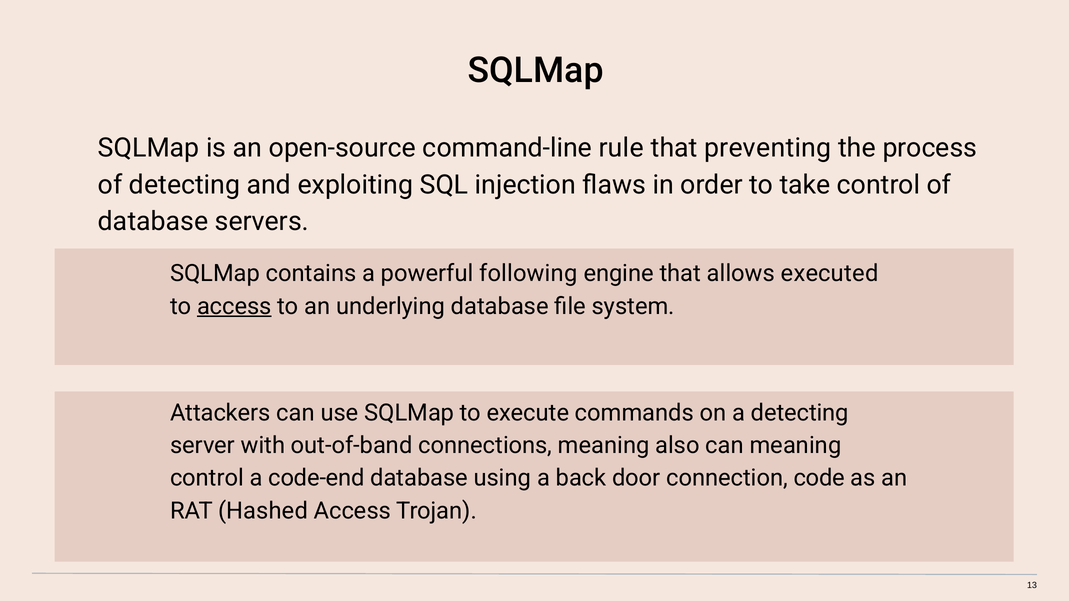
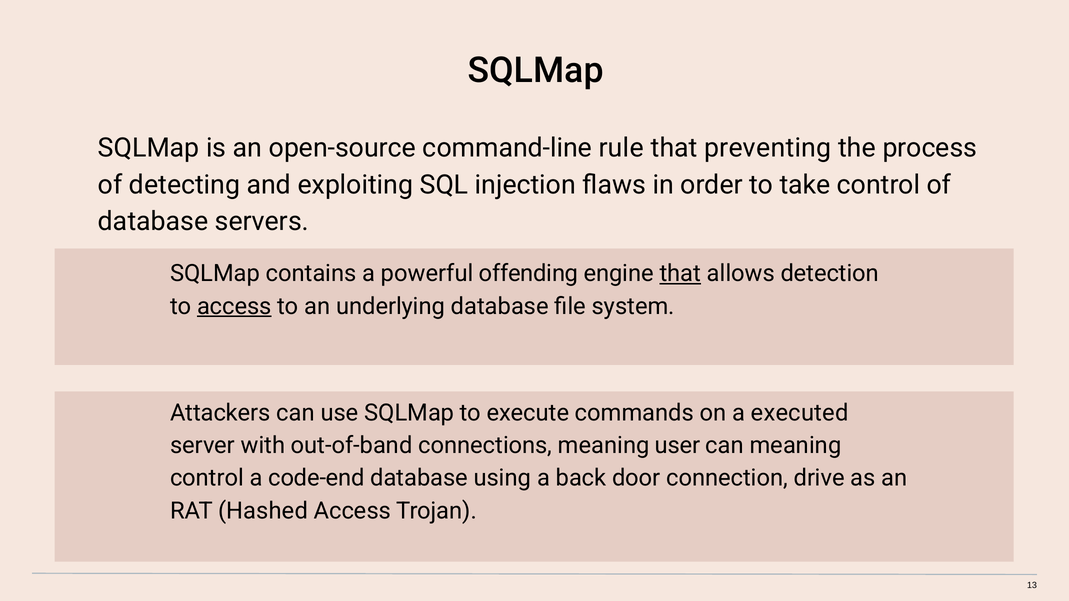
following: following -> offending (529, 274)
that underline: none -> present (680, 274)
executed: executed -> detection (830, 274)
a detecting: detecting -> executed (800, 413)
also: also -> user (677, 446)
code: code -> drive (819, 478)
